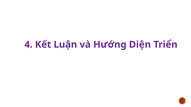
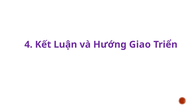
Diện: Diện -> Giao (140, 45)
